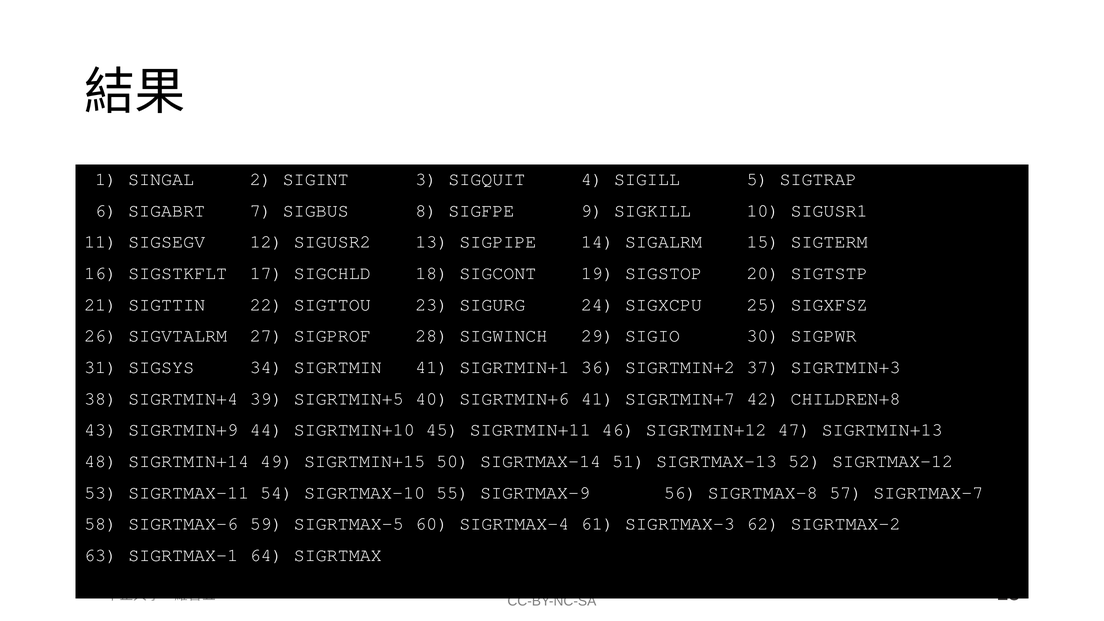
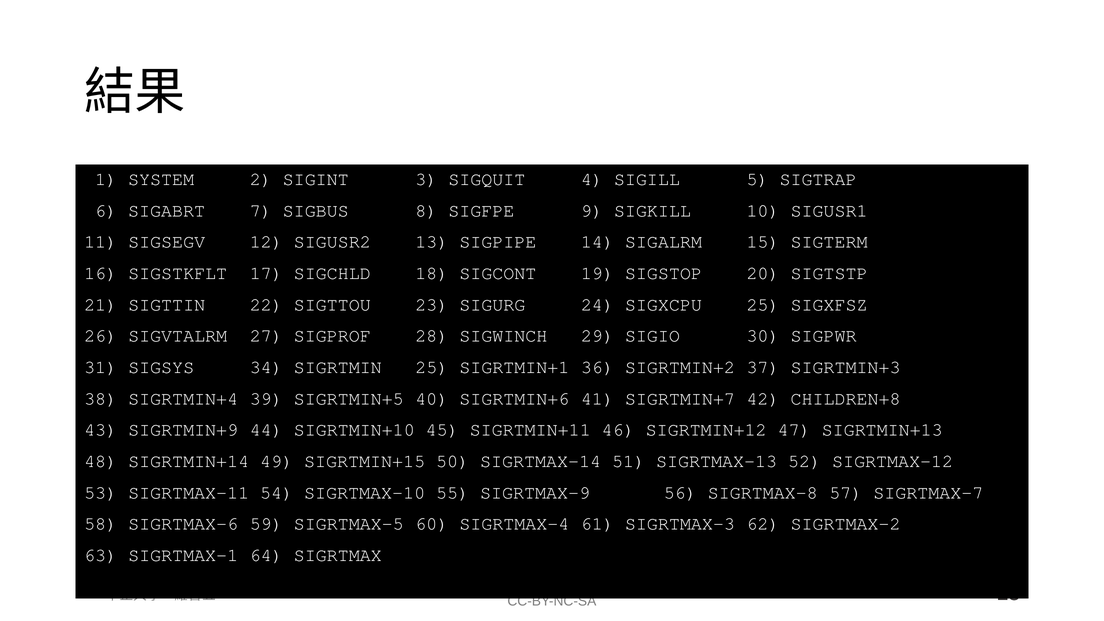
SINGAL: SINGAL -> SYSTEM (161, 179)
SIGRTMIN 41: 41 -> 25 (432, 367)
